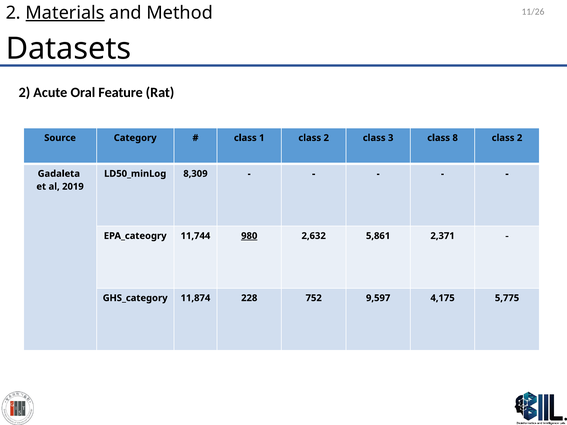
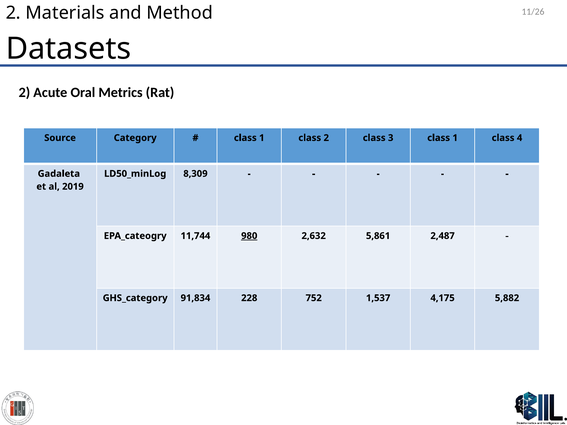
Materials underline: present -> none (65, 13)
Feature: Feature -> Metrics (121, 93)
3 class 8: 8 -> 1 (455, 138)
2: 2 -> 4 (520, 138)
2,371: 2,371 -> 2,487 (443, 236)
11,874: 11,874 -> 91,834 (195, 298)
9,597: 9,597 -> 1,537 (378, 298)
5,775: 5,775 -> 5,882 (507, 298)
